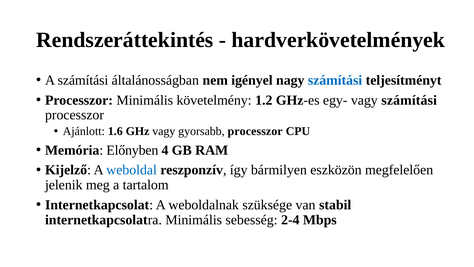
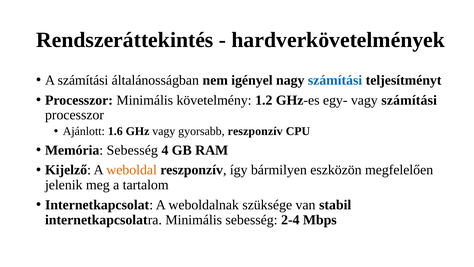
gyorsabb processzor: processzor -> reszponzív (255, 131)
Memória Előnyben: Előnyben -> Sebesség (132, 150)
weboldal colour: blue -> orange (132, 170)
